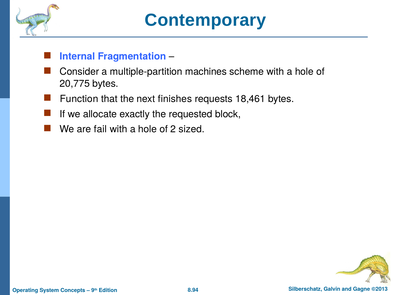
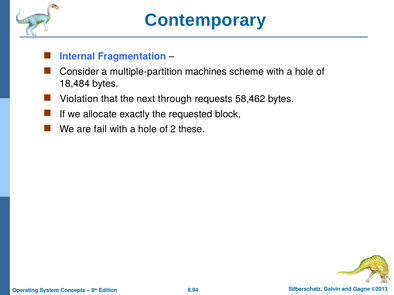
20,775: 20,775 -> 18,484 (75, 84)
Function: Function -> Violation (79, 99)
finishes: finishes -> through (175, 99)
18,461: 18,461 -> 58,462 (250, 99)
sized: sized -> these (192, 129)
